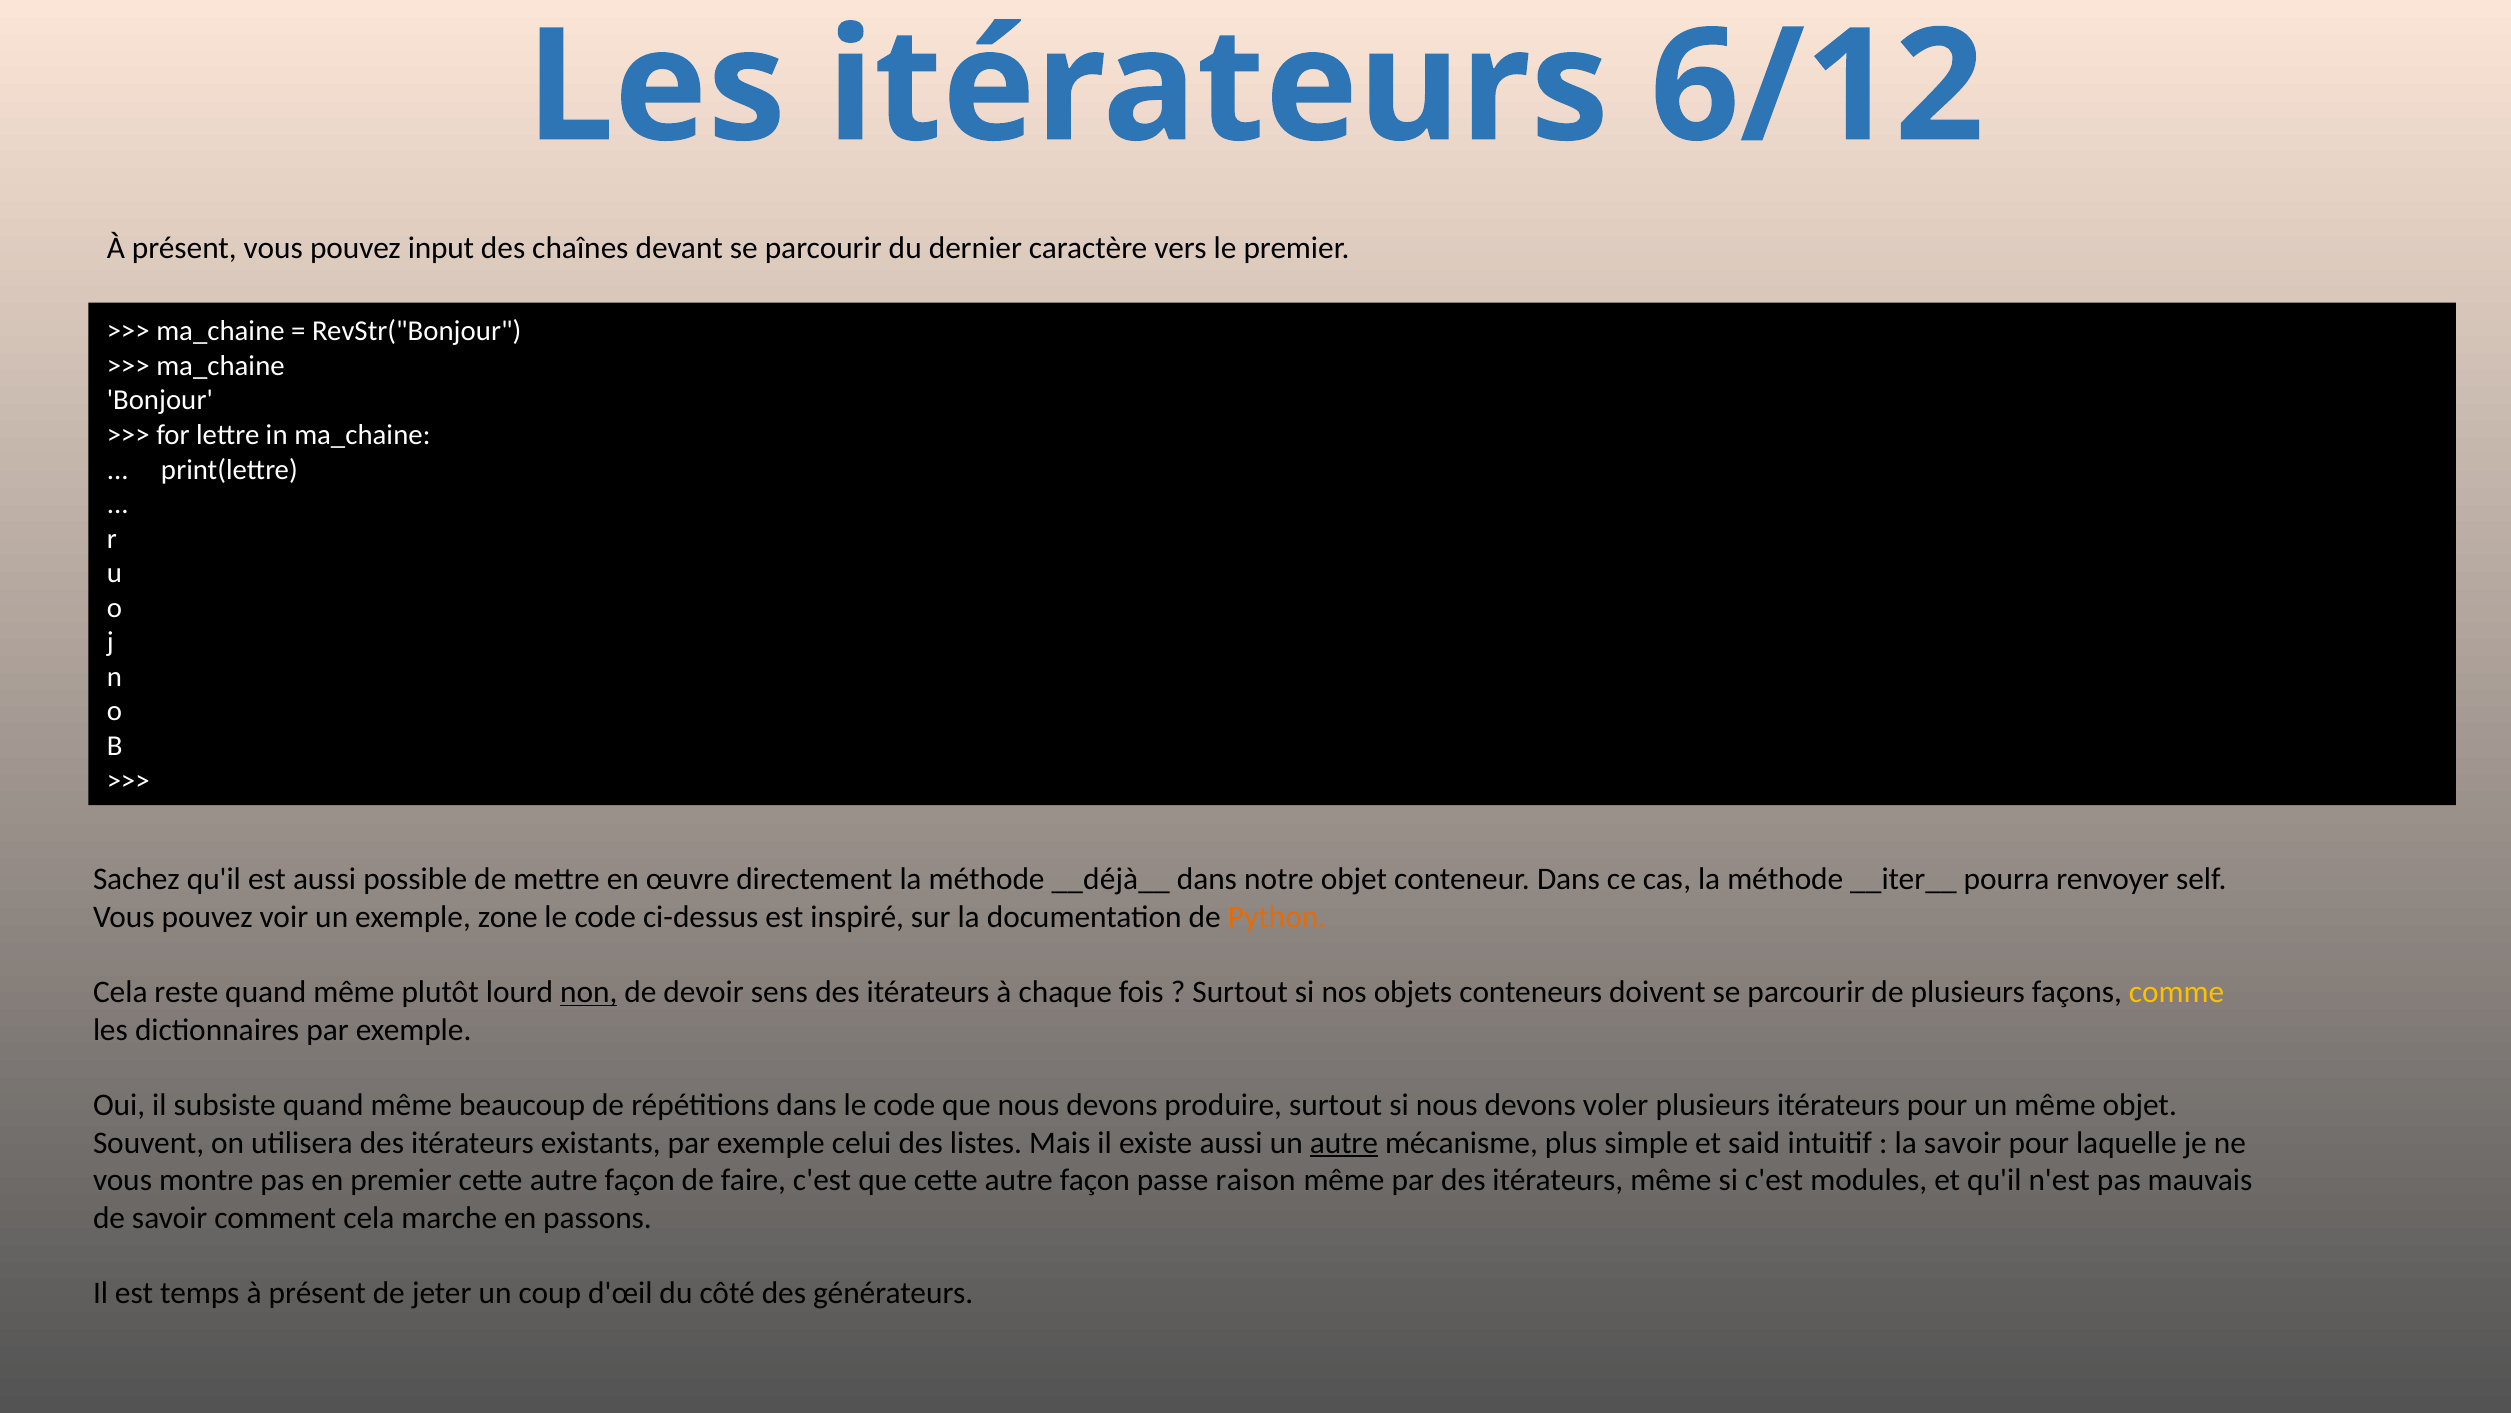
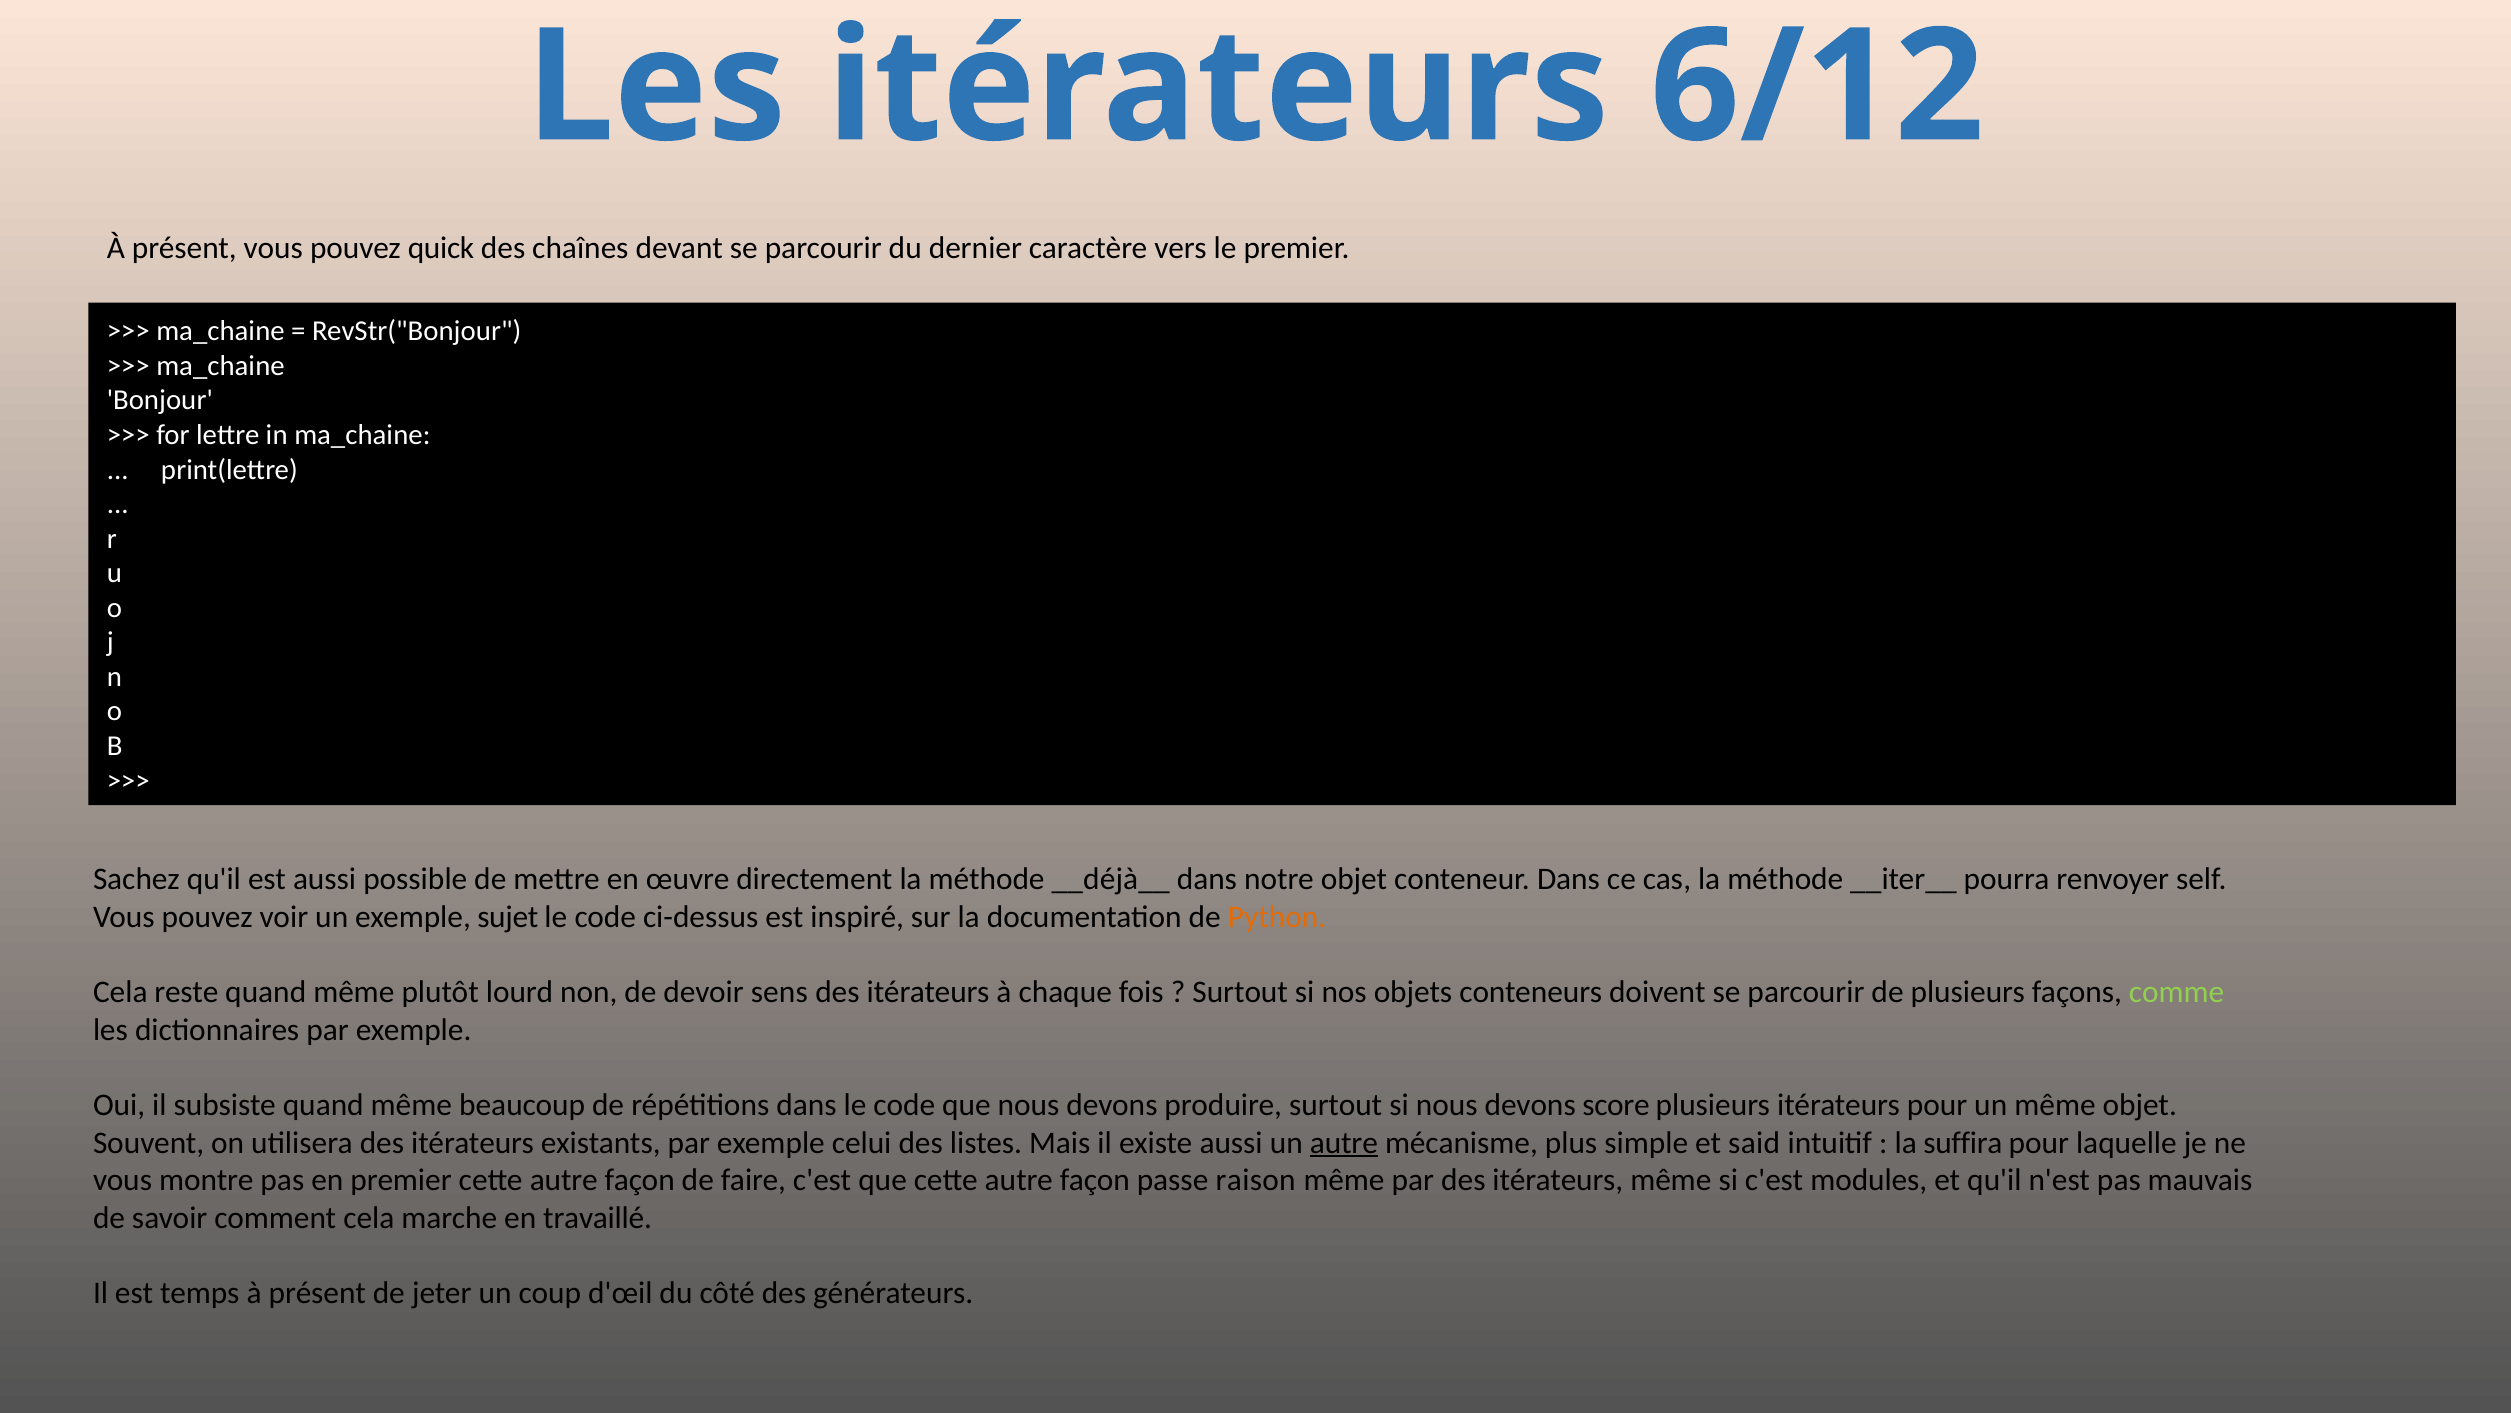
input: input -> quick (441, 248)
zone: zone -> sujet (508, 916)
non underline: present -> none (589, 992)
comme colour: yellow -> light green (2177, 992)
voler: voler -> score (1616, 1105)
la savoir: savoir -> suffira (1963, 1142)
passons: passons -> travaillé (598, 1218)
